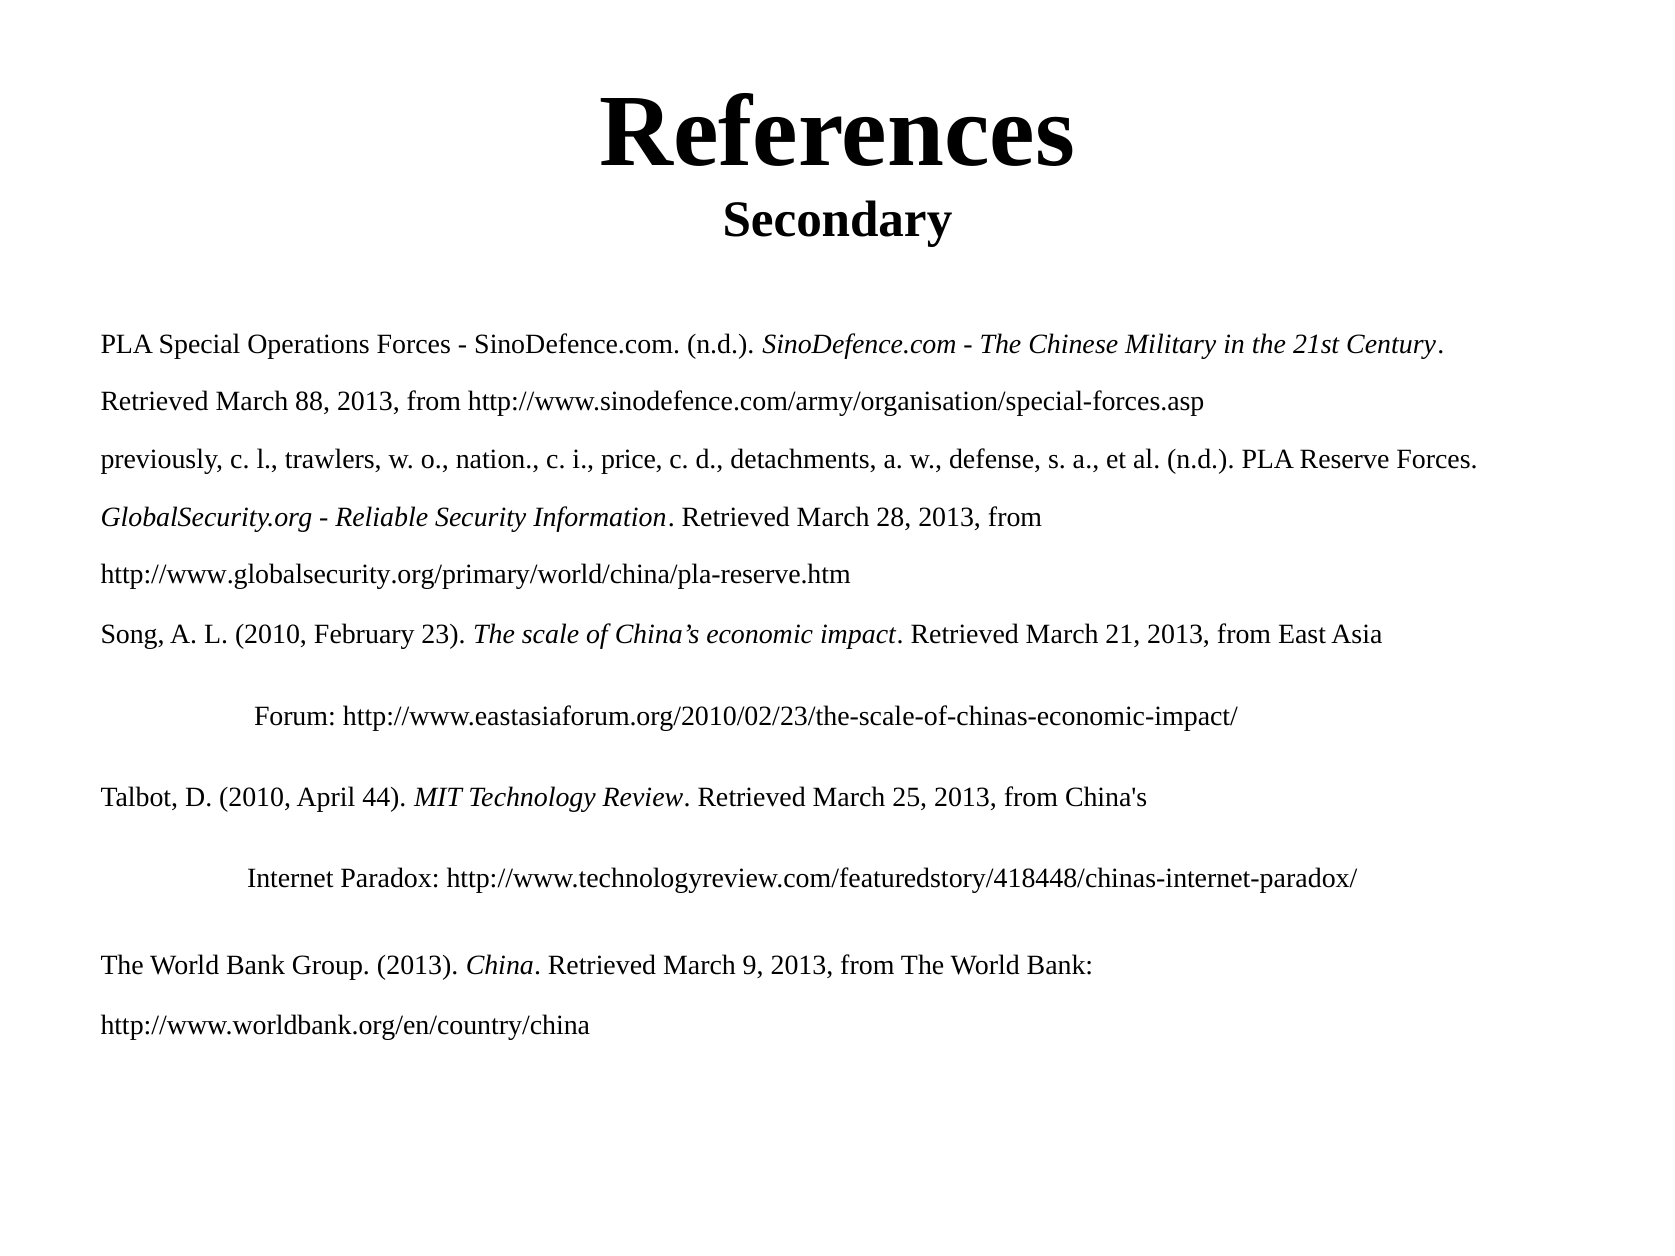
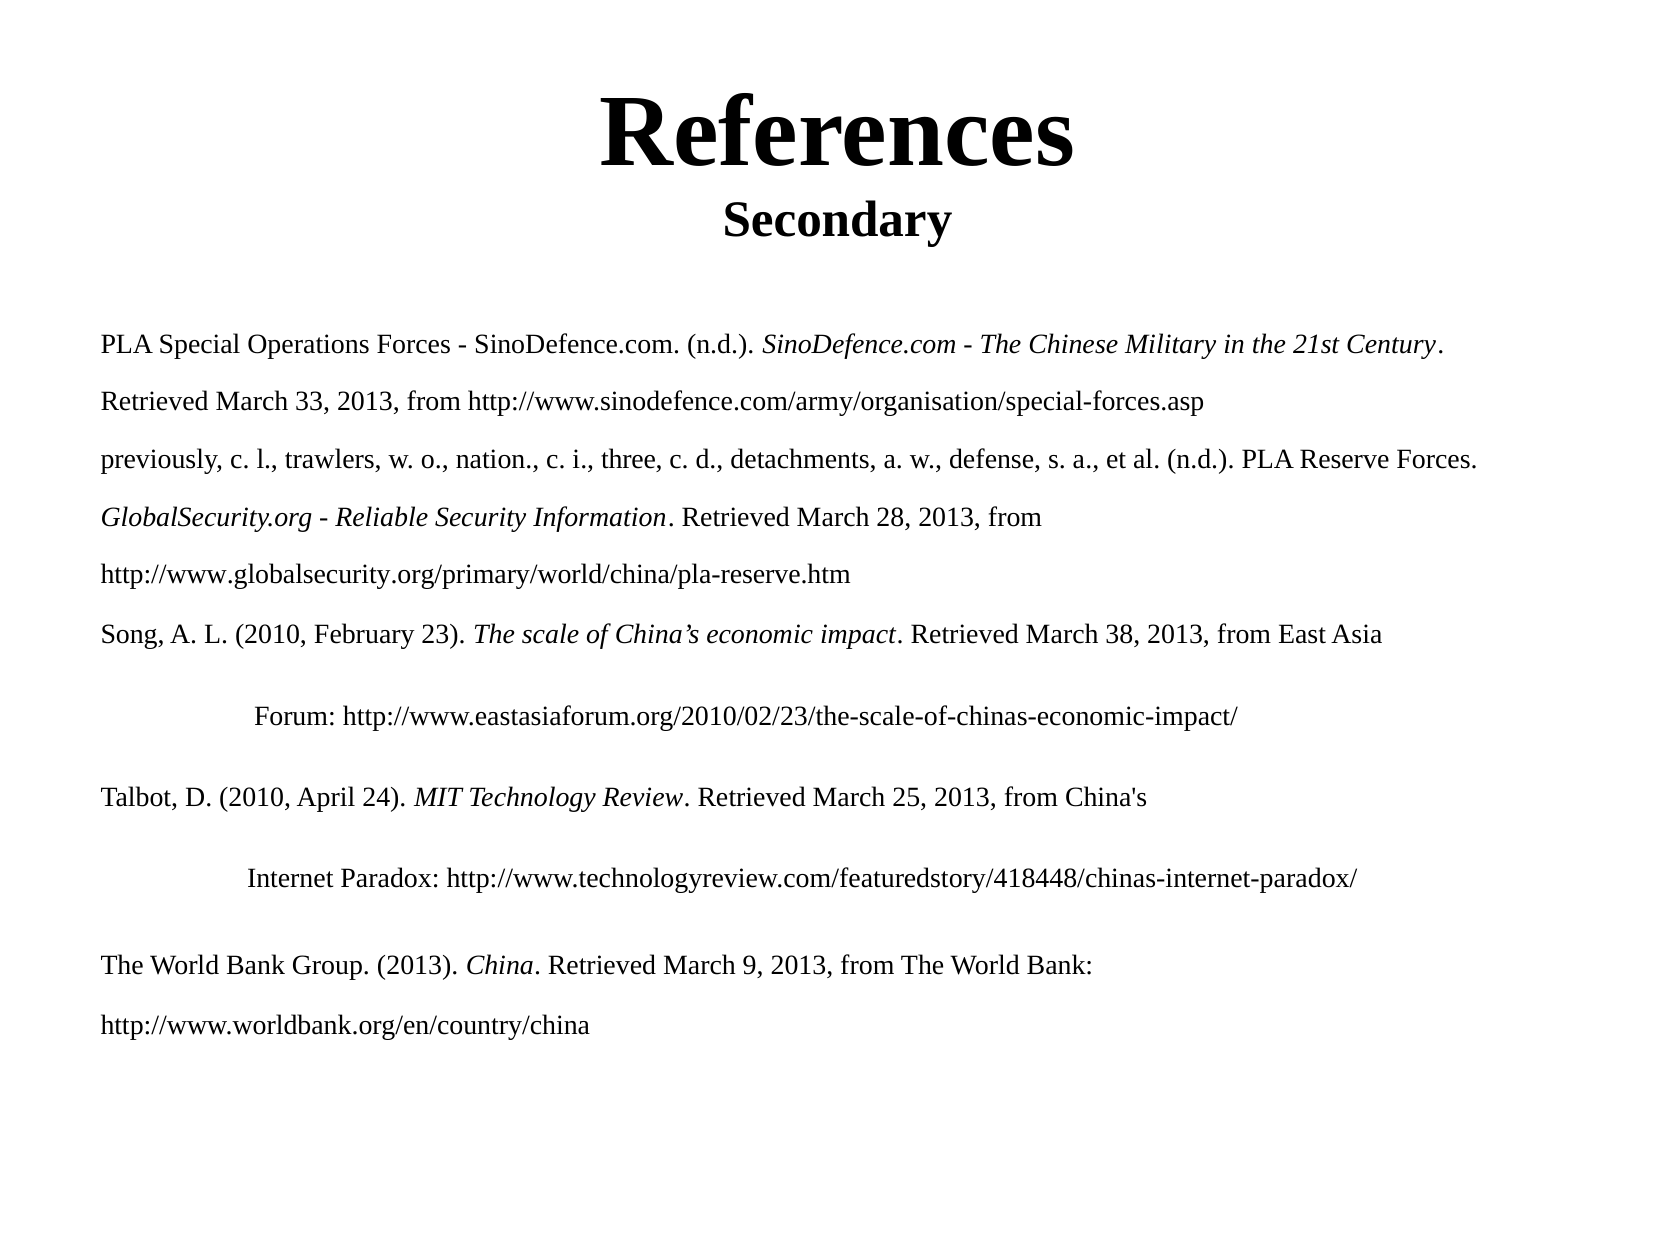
88: 88 -> 33 (313, 402)
price: price -> three (632, 459)
21: 21 -> 38 (1123, 635)
44: 44 -> 24 (384, 797)
